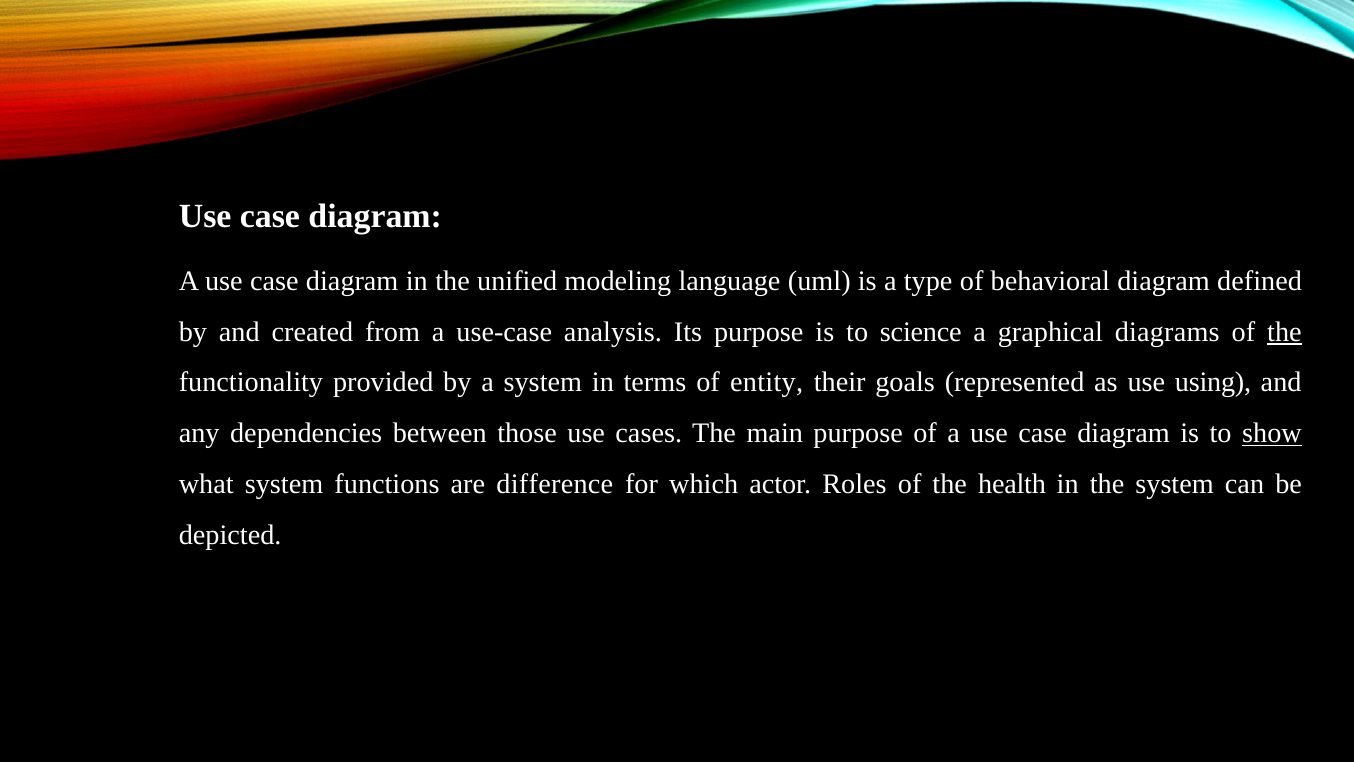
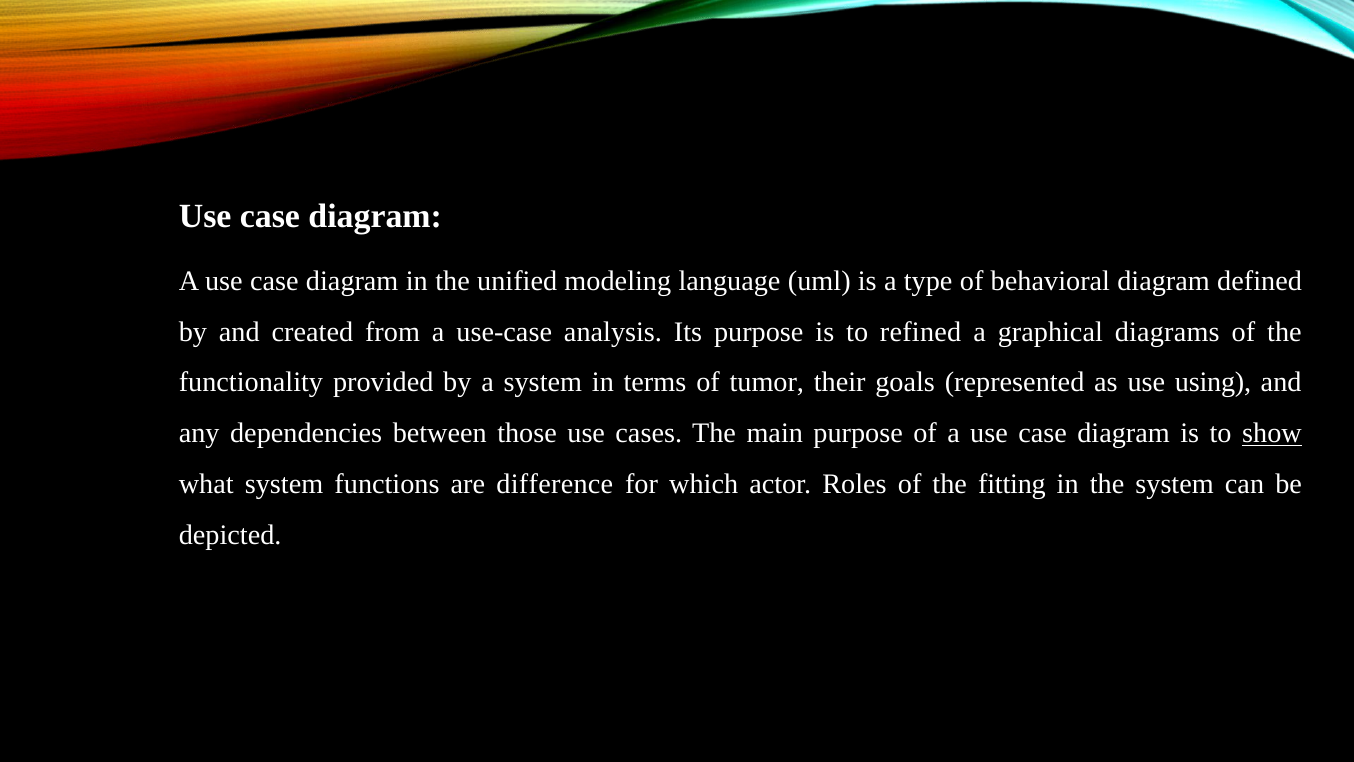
science: science -> refined (921, 332)
the underline: present -> none (1284, 332)
entity: entity -> tumor (767, 382)
health: health -> fitting (1012, 484)
